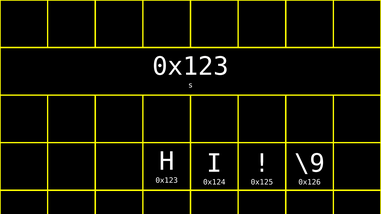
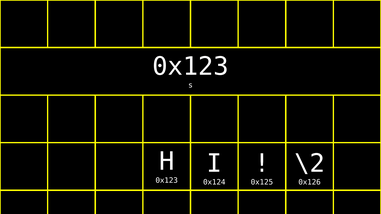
\9: \9 -> \2 (310, 164)
